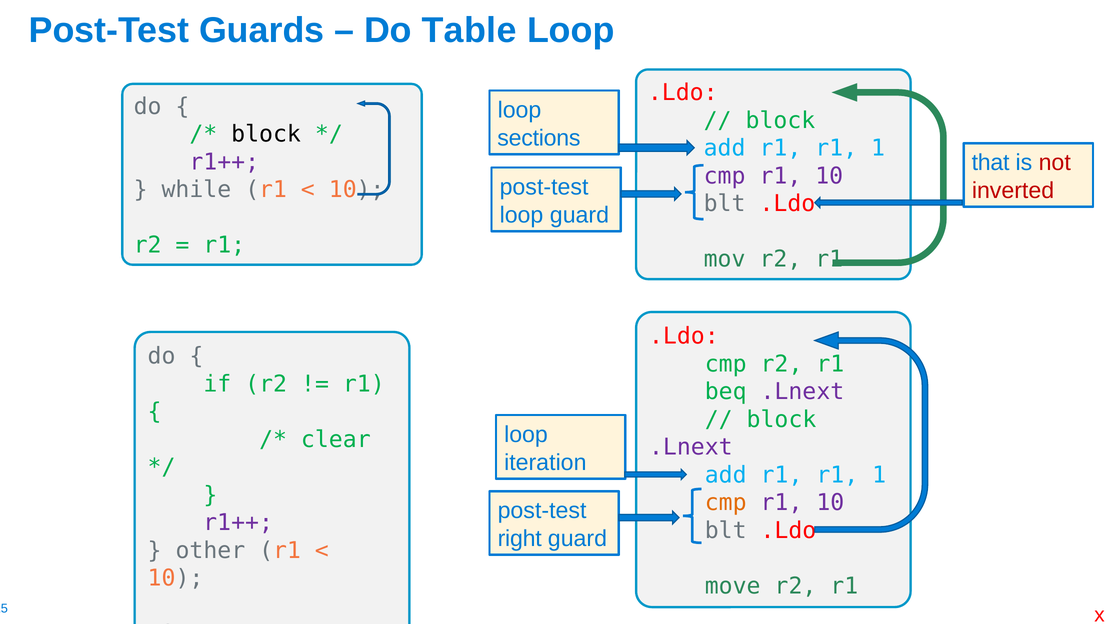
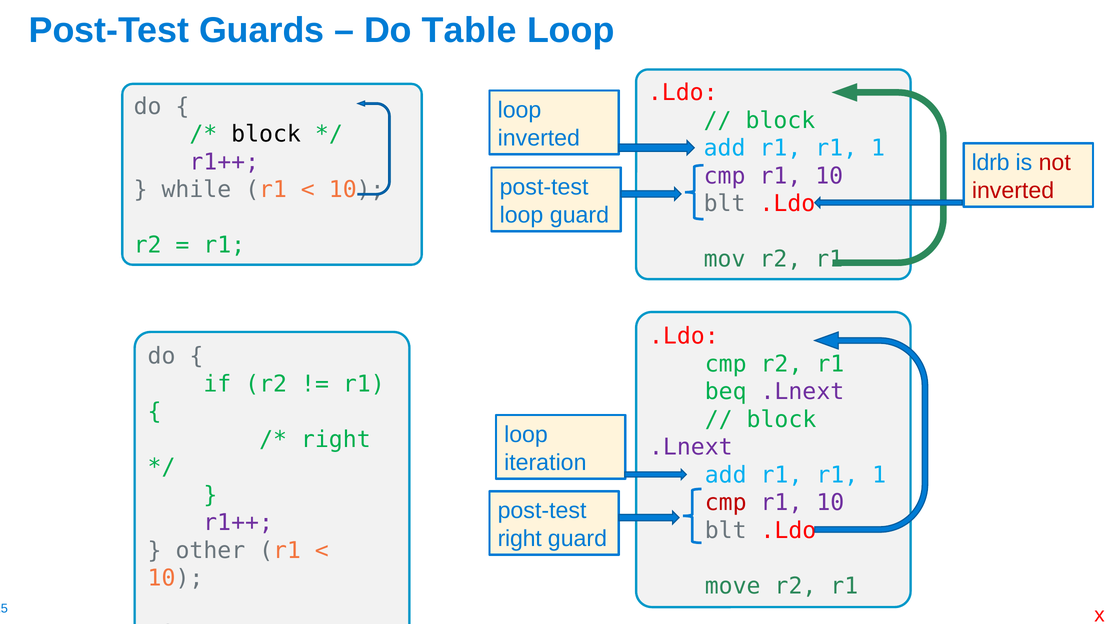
sections: sections -> inverted (539, 138)
that: that -> ldrb (991, 163)
clear: clear -> right (336, 440)
cmp colour: orange -> red (726, 503)
